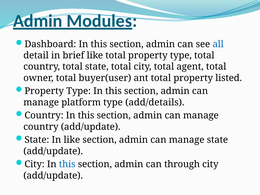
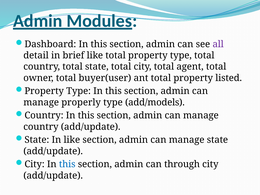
all colour: blue -> purple (218, 44)
platform: platform -> properly (81, 102)
add/details: add/details -> add/models (155, 102)
